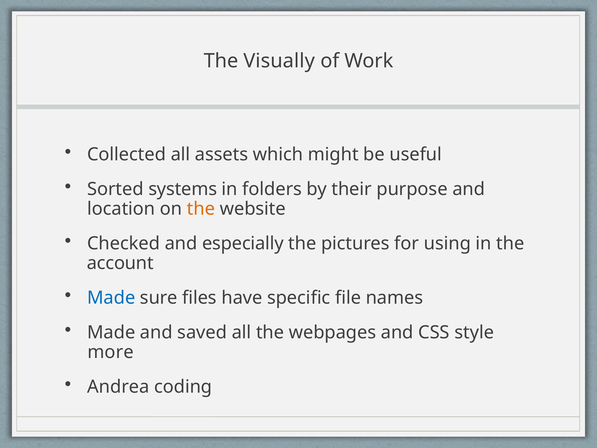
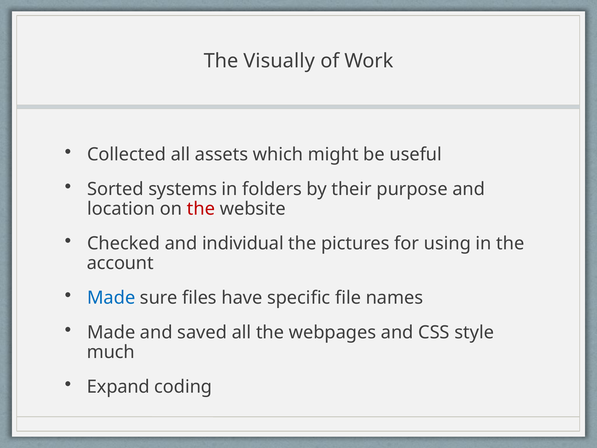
the colour: orange -> red (201, 209)
especially: especially -> individual (243, 243)
more: more -> much (111, 352)
Andrea: Andrea -> Expand (118, 387)
